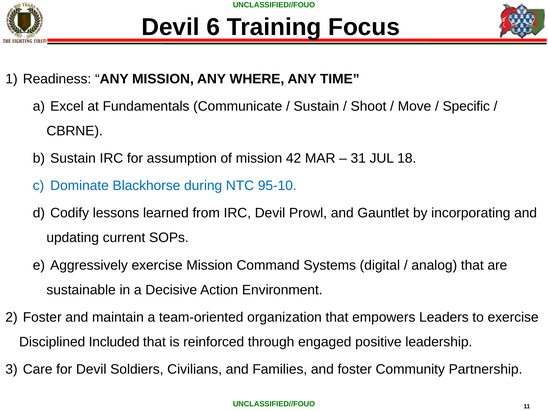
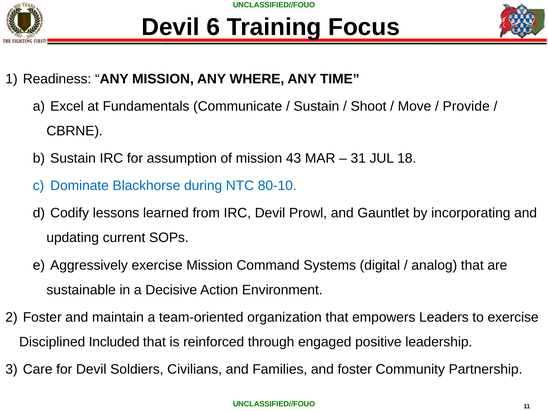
Specific: Specific -> Provide (466, 106)
42: 42 -> 43 (294, 158)
95-10: 95-10 -> 80-10 (277, 186)
